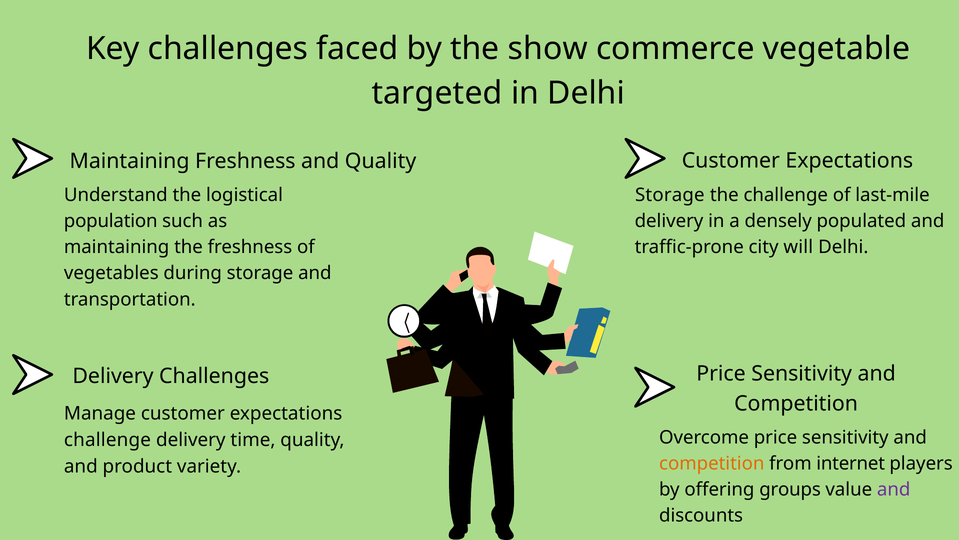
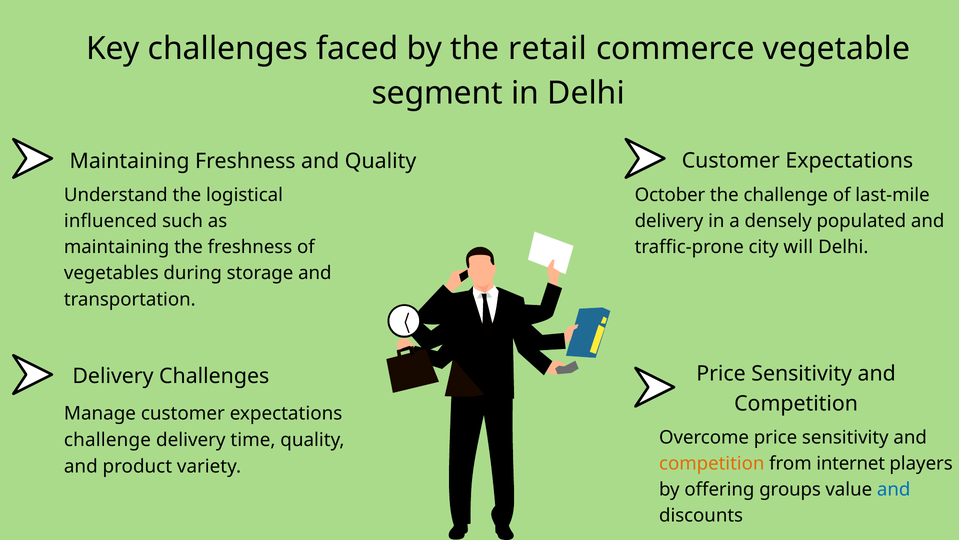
show: show -> retail (548, 49)
targeted: targeted -> segment (437, 93)
Storage: Storage -> October (670, 195)
population: population -> influenced (111, 221)
and colour: purple -> blue (894, 489)
